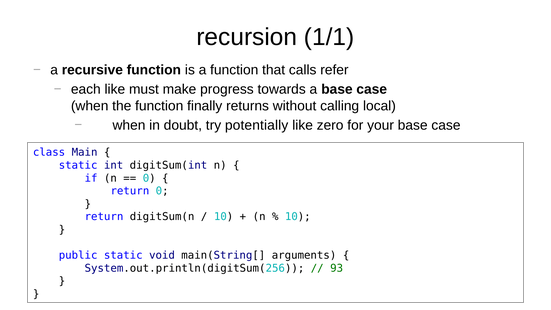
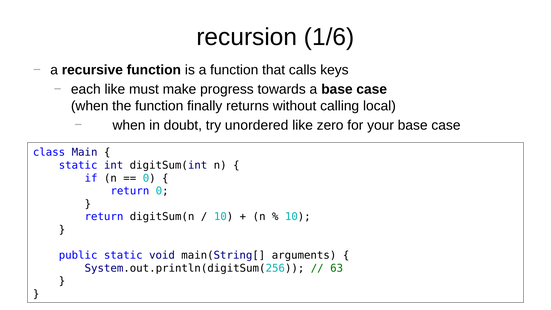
1/1: 1/1 -> 1/6 (329, 37)
refer: refer -> keys (334, 70)
potentially: potentially -> unordered (257, 125)
93: 93 -> 63 (337, 268)
